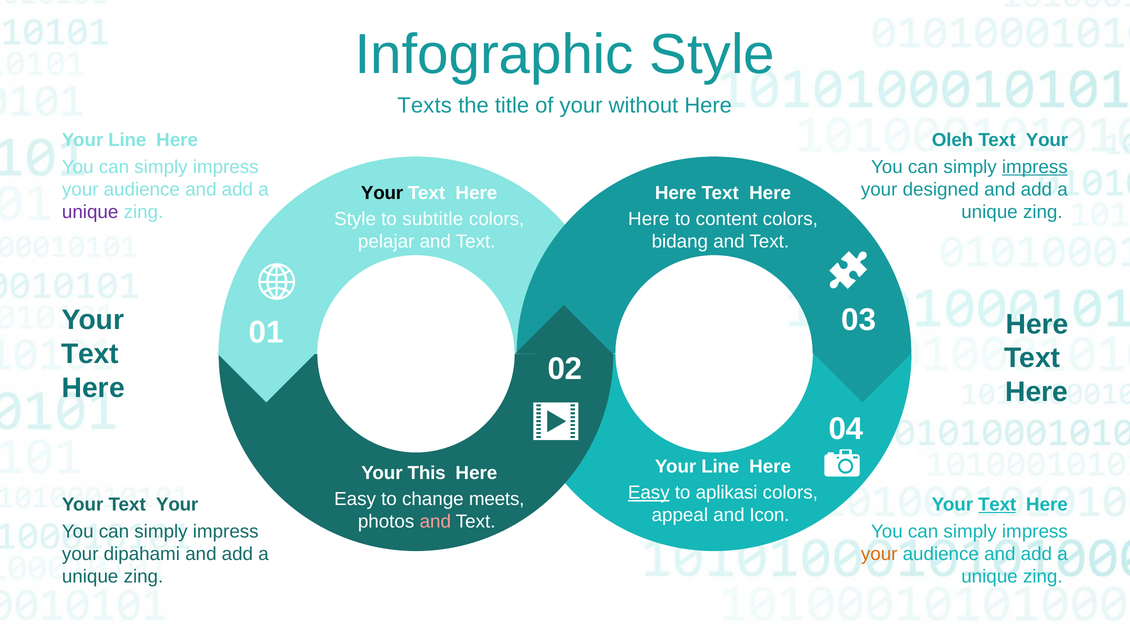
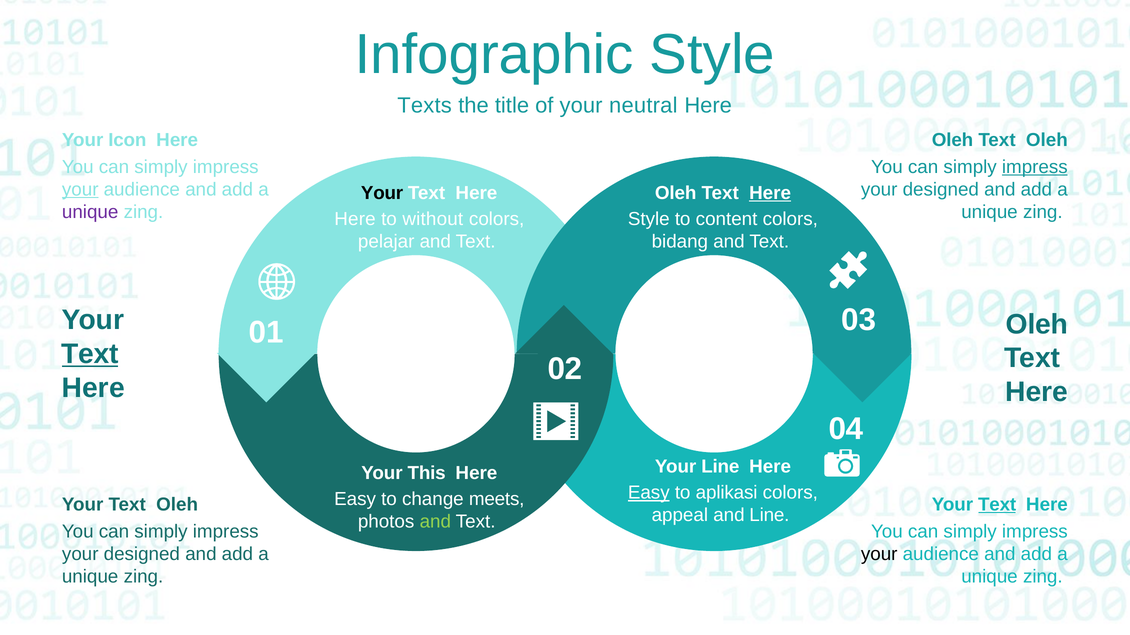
without: without -> neutral (643, 106)
Line: Line -> Icon (127, 140)
Your: Your -> Oleh (1047, 140)
your underline: none -> present (80, 190)
Here: Here -> Oleh (676, 193)
Here underline: none -> present (770, 193)
Style: Style -> Here (355, 219)
subtitle: subtitle -> without (433, 219)
Here: Here -> Style (649, 219)
Here: Here -> Oleh (1037, 325)
Text underline: none -> present (90, 354)
Your Text Your: Your -> Oleh (177, 505)
and Icon: Icon -> Line (769, 516)
and colour: pink -> light green (435, 522)
dipahami: dipahami -> designed (142, 555)
your colour: orange -> black (879, 555)
